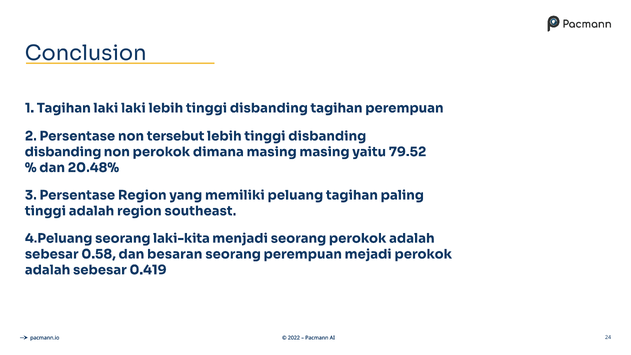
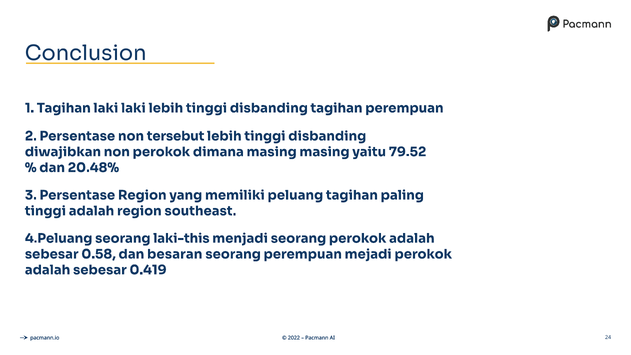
disbanding: disbanding -> diwajibkan (63, 152)
laki-kita: laki-kita -> laki-this (181, 238)
